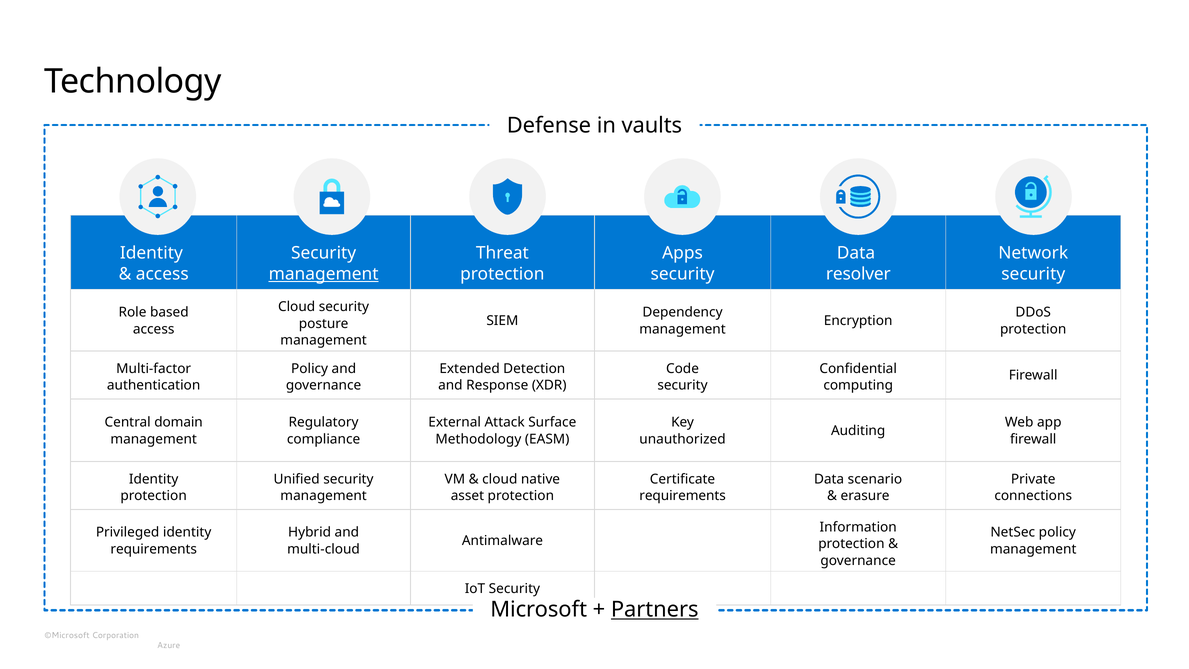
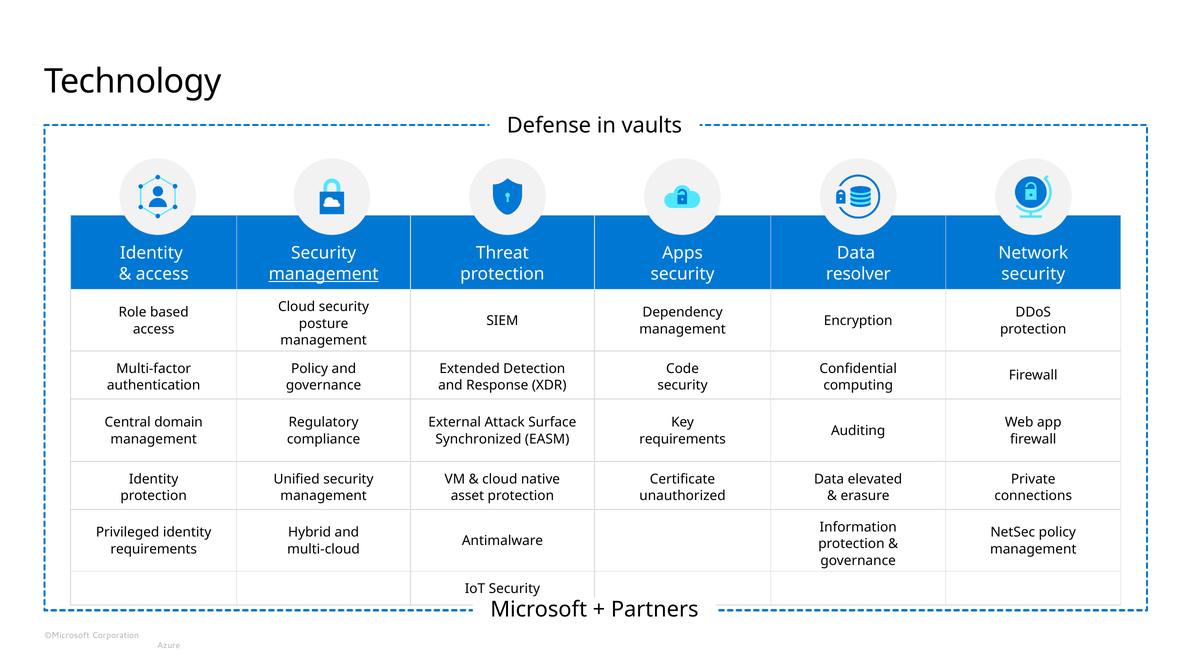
Methodology: Methodology -> Synchronized (478, 439)
unauthorized: unauthorized -> requirements (683, 439)
scenario: scenario -> elevated (875, 479)
requirements: requirements -> unauthorized (683, 496)
Partners underline: present -> none (655, 609)
